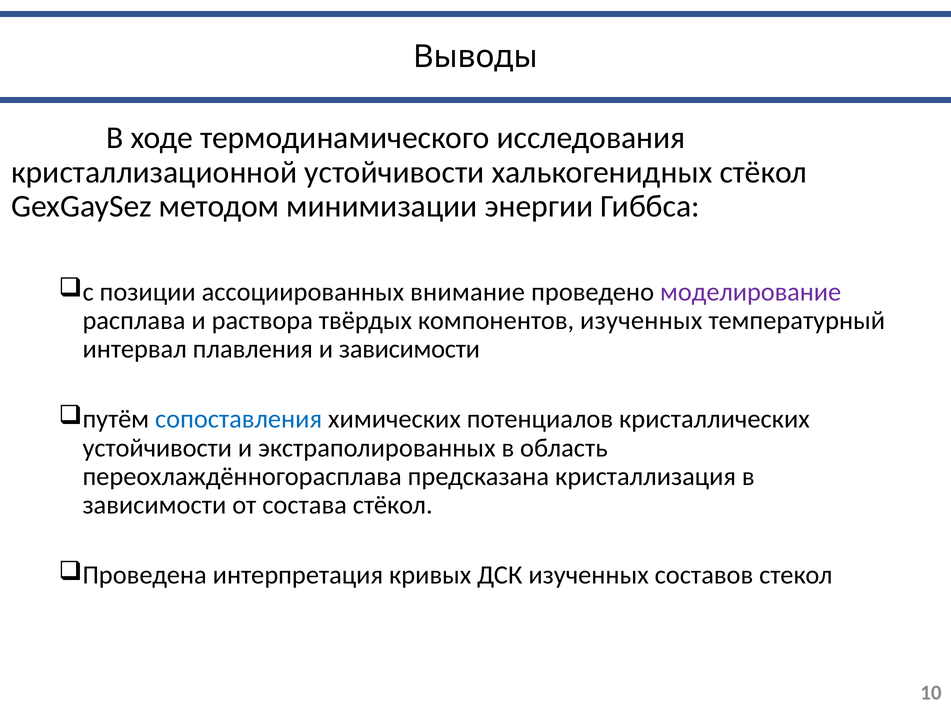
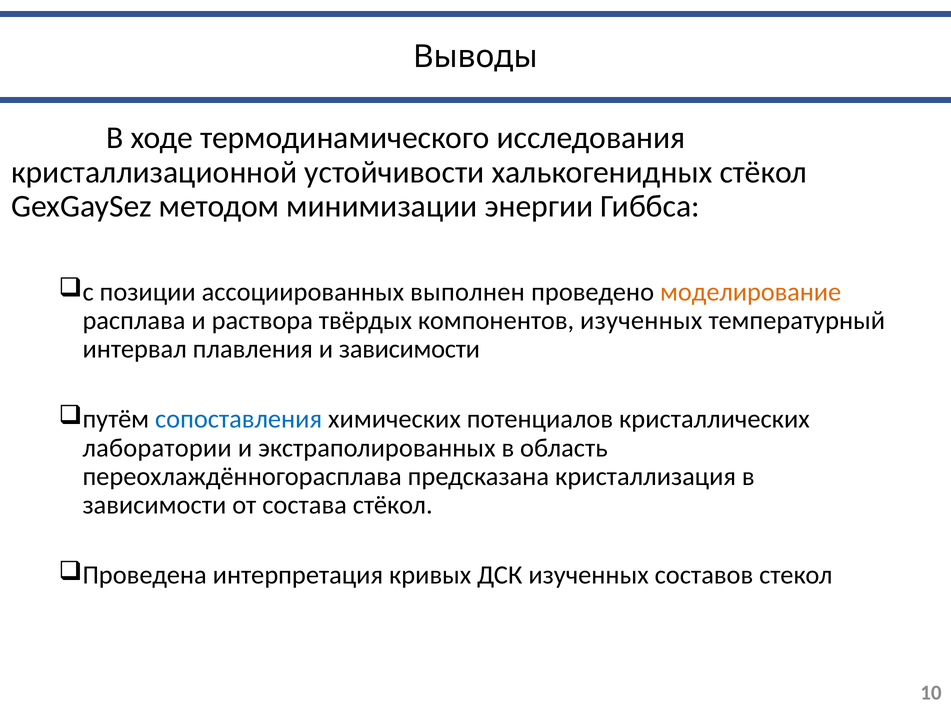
внимание: внимание -> выполнен (468, 292)
моделирование colour: purple -> orange (751, 292)
устойчивости: устойчивости -> лаборатории (157, 448)
